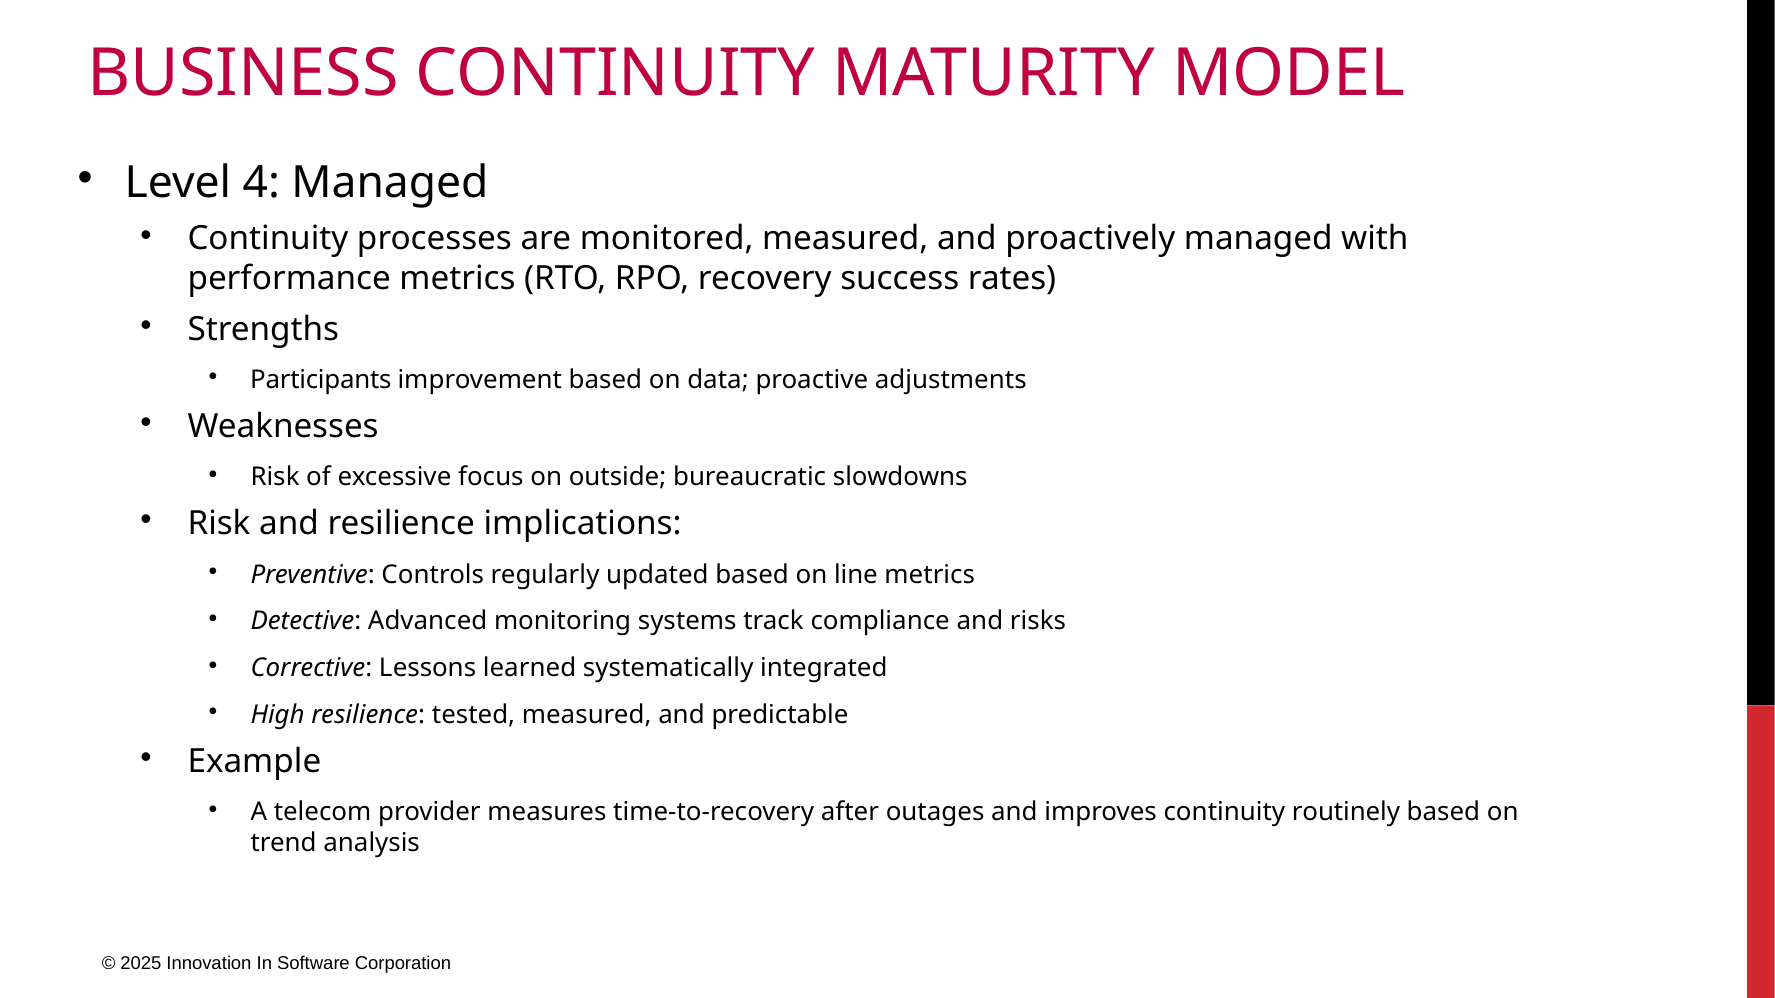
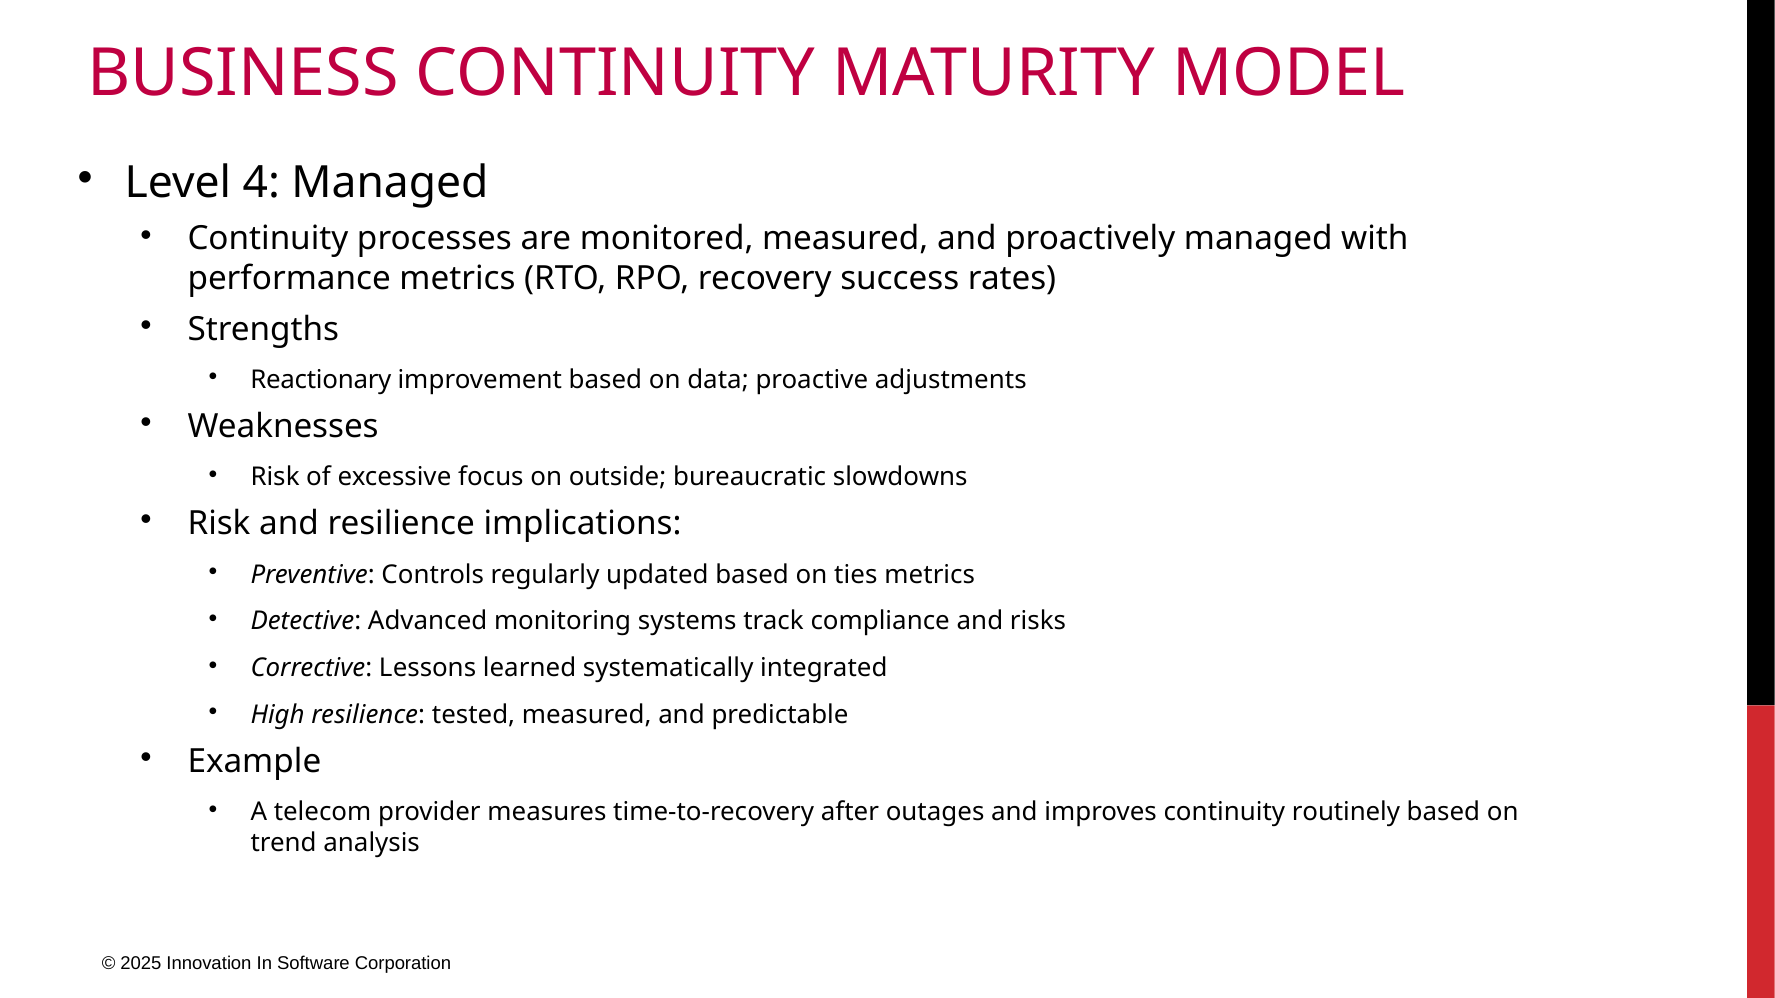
Participants: Participants -> Reactionary (321, 380)
line: line -> ties (856, 575)
